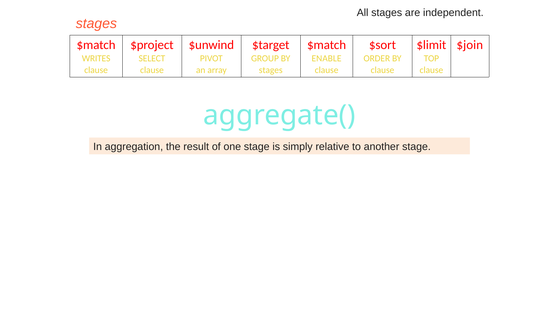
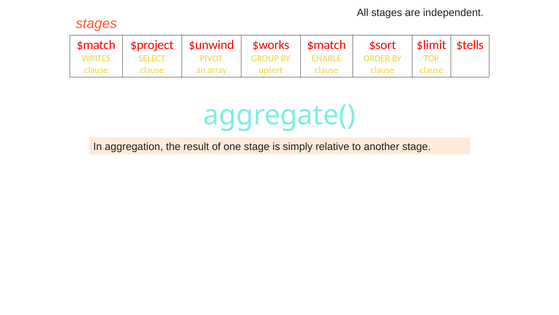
$target: $target -> $works (271, 45)
$join: $join -> $tells (470, 45)
stages: stages -> upsert (271, 70)
